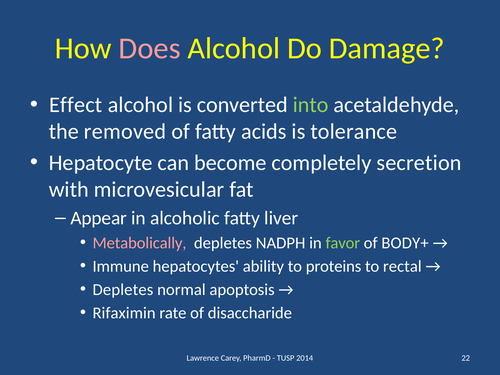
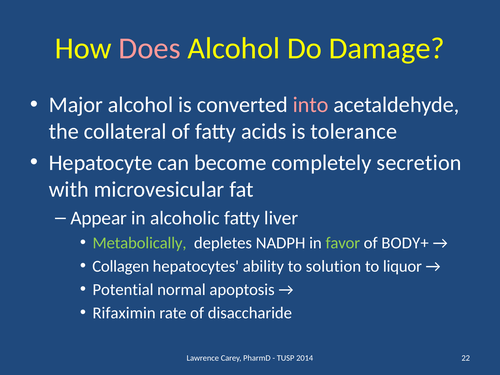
Effect: Effect -> Major (76, 105)
into colour: light green -> pink (311, 105)
removed: removed -> collateral (125, 132)
Metabolically colour: pink -> light green (140, 243)
Immune: Immune -> Collagen (121, 266)
proteins: proteins -> solution (333, 266)
rectal: rectal -> liquor (402, 266)
Depletes: Depletes -> Potential (123, 290)
